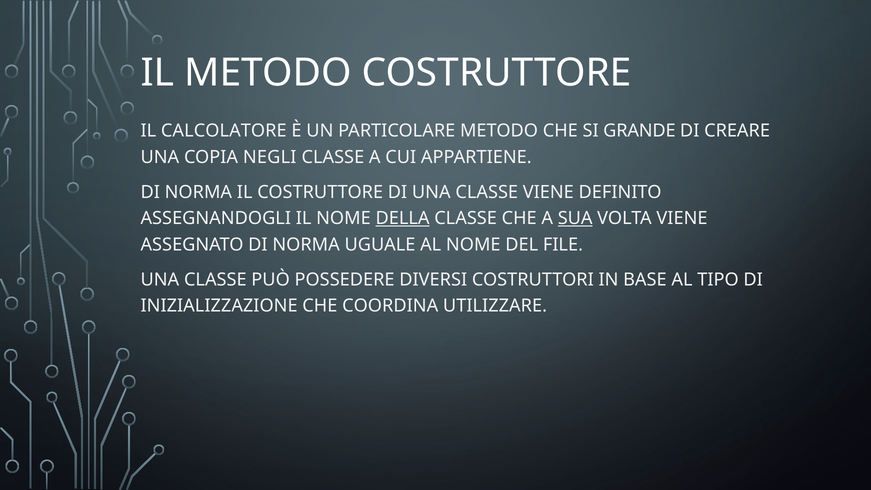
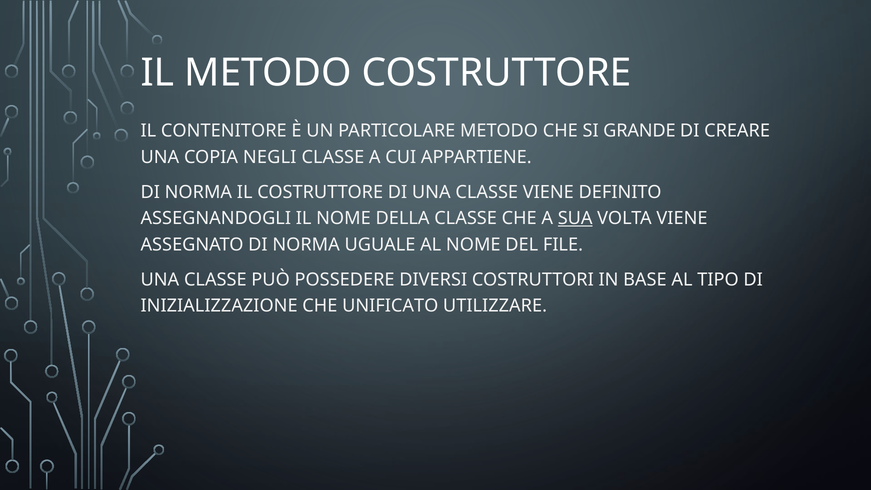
CALCOLATORE: CALCOLATORE -> CONTENITORE (224, 131)
DELLA underline: present -> none (403, 218)
COORDINA: COORDINA -> UNIFICATO (390, 306)
